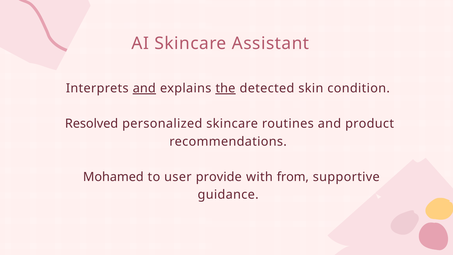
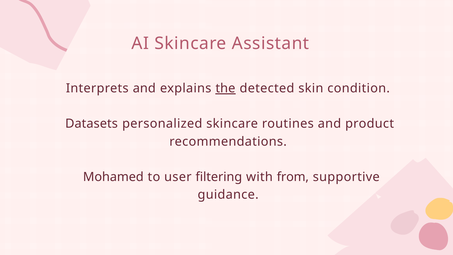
and underline: present -> none (144, 88)
Resolved: Resolved -> Datasets (92, 124)
provide: provide -> filtering (219, 177)
